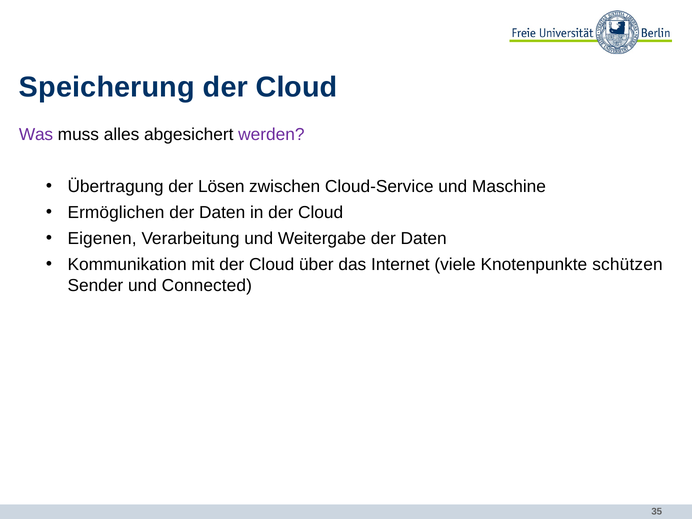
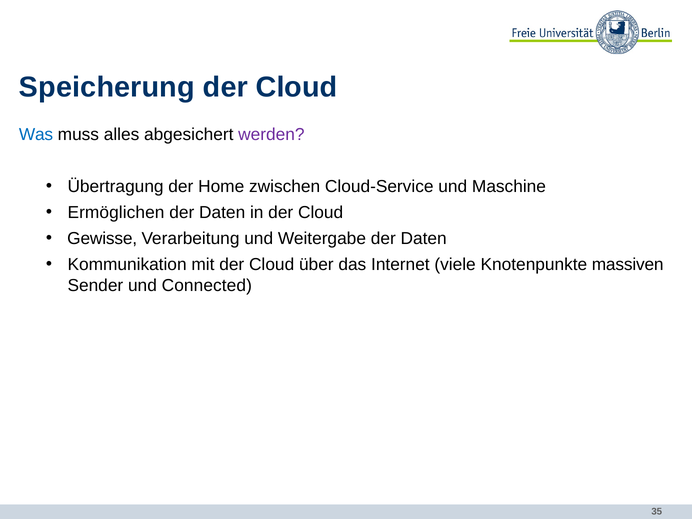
Was colour: purple -> blue (36, 135)
Lösen: Lösen -> Home (221, 186)
Eigenen: Eigenen -> Gewisse (102, 238)
schützen: schützen -> massiven (628, 264)
